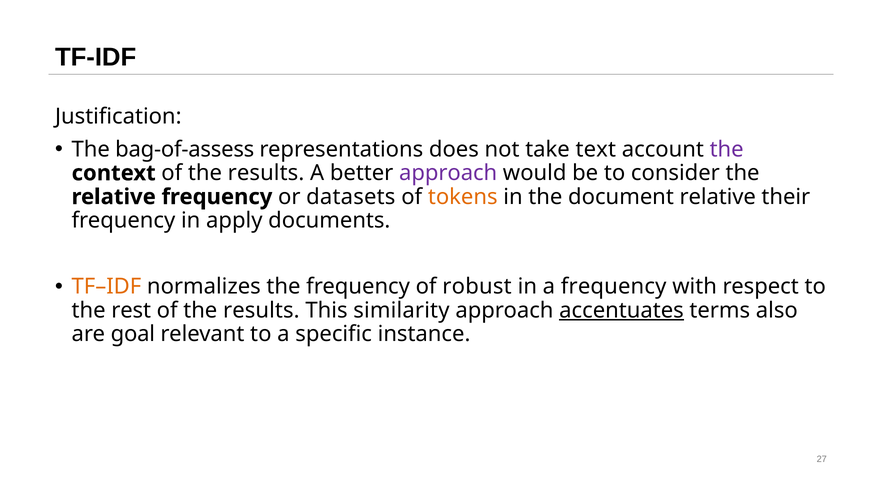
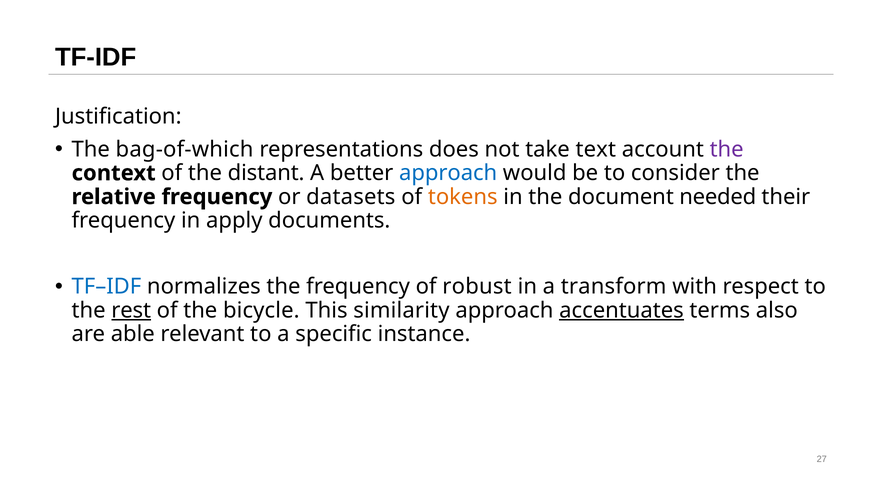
bag-of-assess: bag-of-assess -> bag-of-which (185, 149)
context of the results: results -> distant (266, 173)
approach colour: purple -> blue (448, 173)
document relative: relative -> needed (718, 197)
TF–IDF colour: orange -> blue (106, 287)
a frequency: frequency -> transform (614, 287)
rest underline: none -> present (131, 310)
results: results -> bicycle (261, 310)
goal: goal -> able (133, 334)
